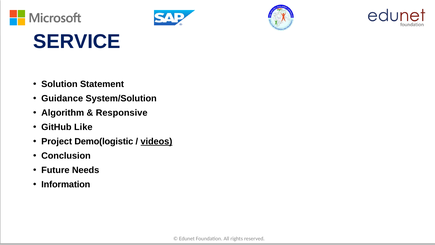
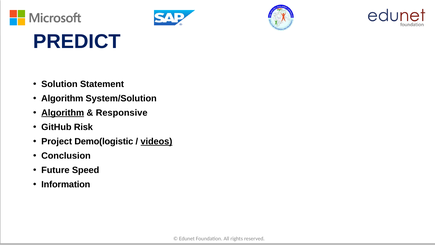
SERVICE: SERVICE -> PREDICT (77, 42)
Guidance: Guidance -> Algorithm (62, 98)
Algorithm underline: none -> present (63, 113)
Like: Like -> Risk (83, 127)
Needs: Needs -> Speed (86, 170)
